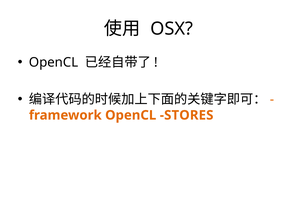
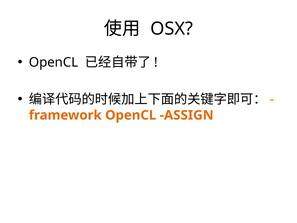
STORES: STORES -> ASSIGN (187, 115)
